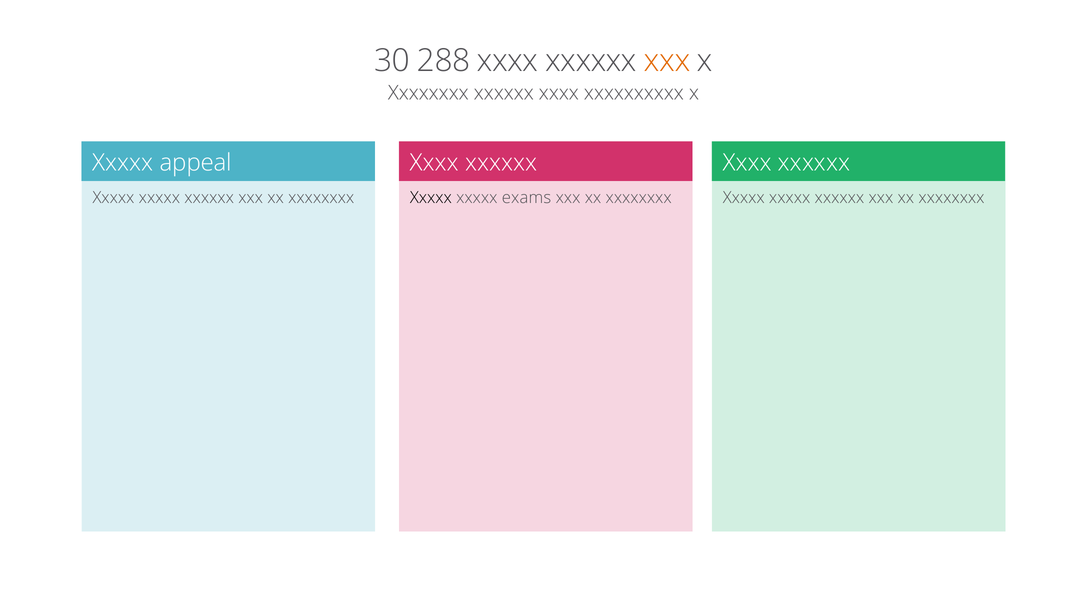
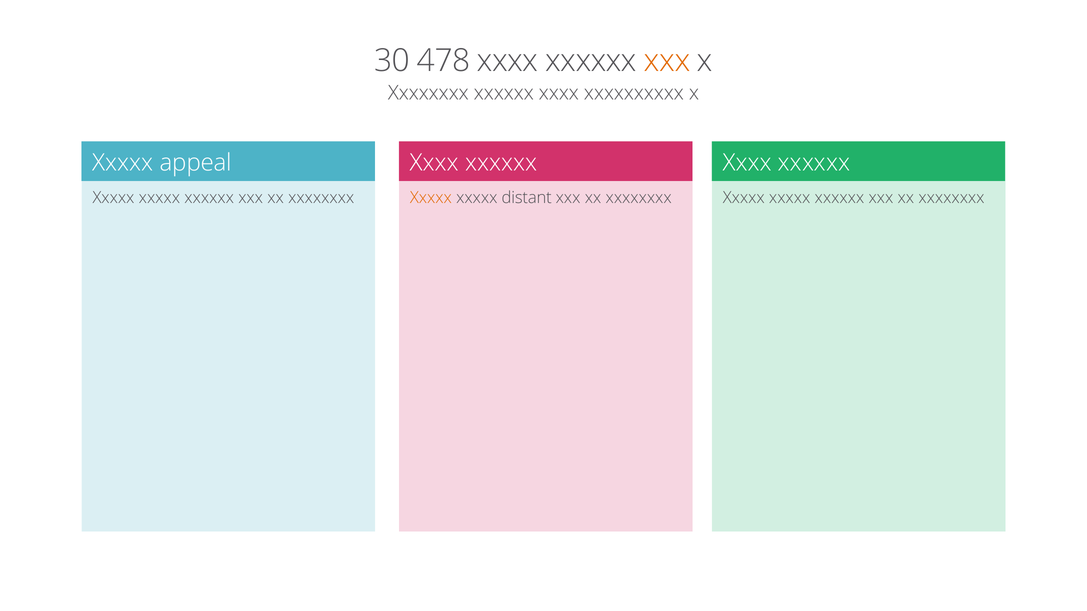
288: 288 -> 478 (444, 61)
Xxxxx colour: black -> orange (431, 198)
exams: exams -> distant (527, 198)
